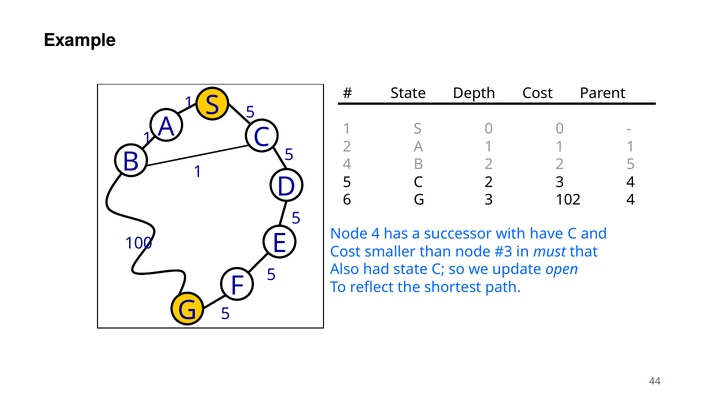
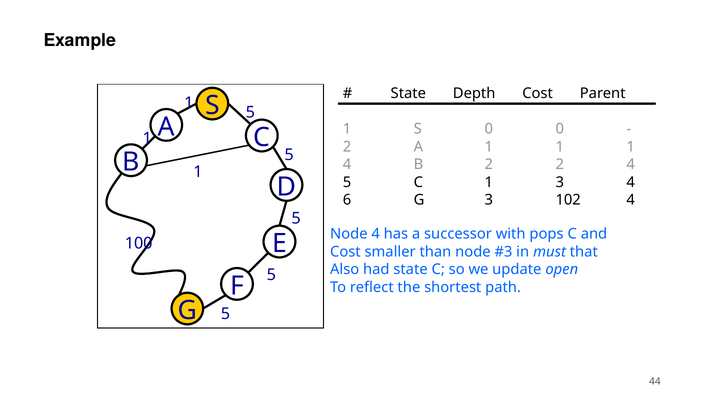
2 5: 5 -> 4 (631, 164)
5 C 2: 2 -> 1 (489, 182)
have: have -> pops (547, 234)
